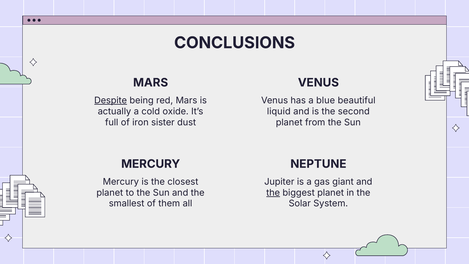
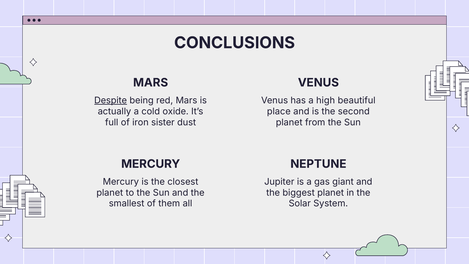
blue: blue -> high (326, 100)
liquid: liquid -> place (279, 111)
the underline: present -> none (273, 193)
